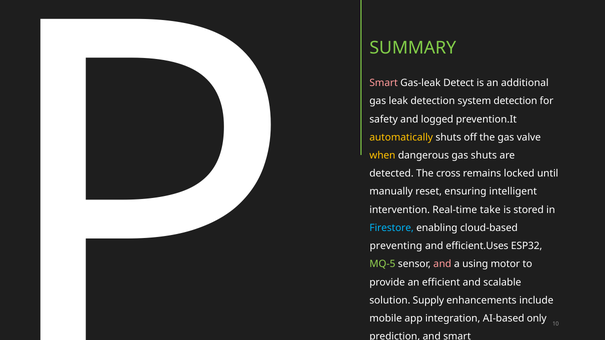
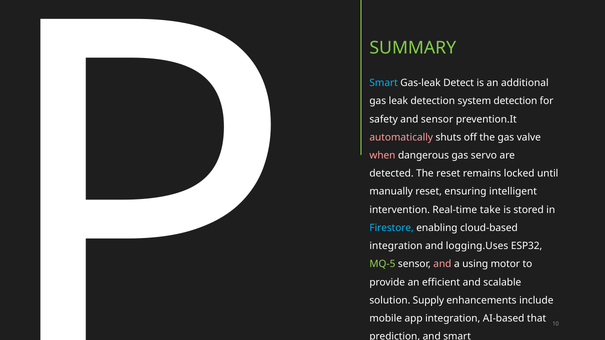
Smart colour: pink -> light blue (384, 83)
and logged: logged -> sensor (437, 119)
automatically colour: yellow -> pink (401, 137)
when colour: yellow -> pink (382, 156)
gas shuts: shuts -> servo (484, 156)
The cross: cross -> reset (448, 174)
preventing: preventing -> integration (396, 246)
efficient.Uses: efficient.Uses -> logging.Uses (477, 246)
only: only -> that (537, 319)
